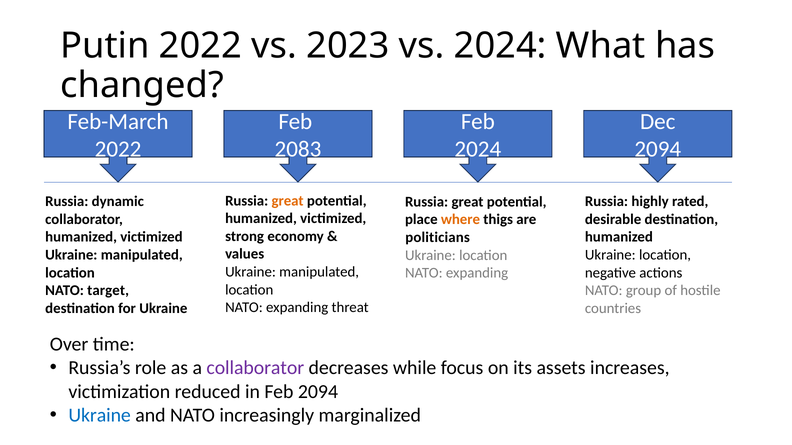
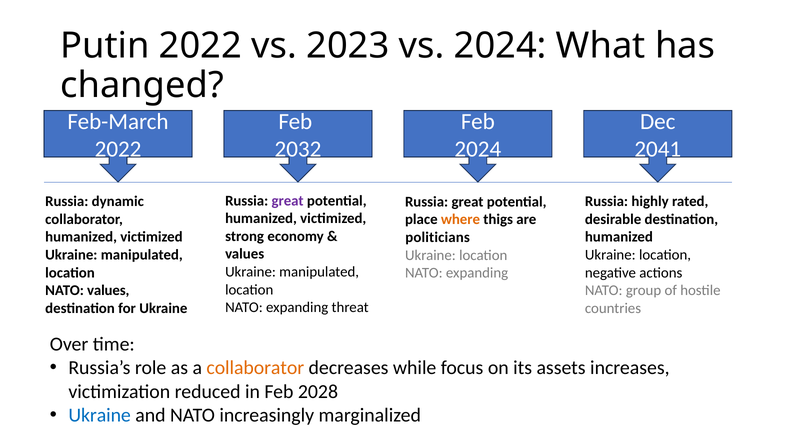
2083: 2083 -> 2032 (298, 149)
2094: 2094 -> 2041 (658, 149)
great colour: orange -> purple (288, 201)
NATO target: target -> values (108, 291)
collaborator colour: purple -> orange (255, 368)
Feb 2094: 2094 -> 2028 (318, 392)
